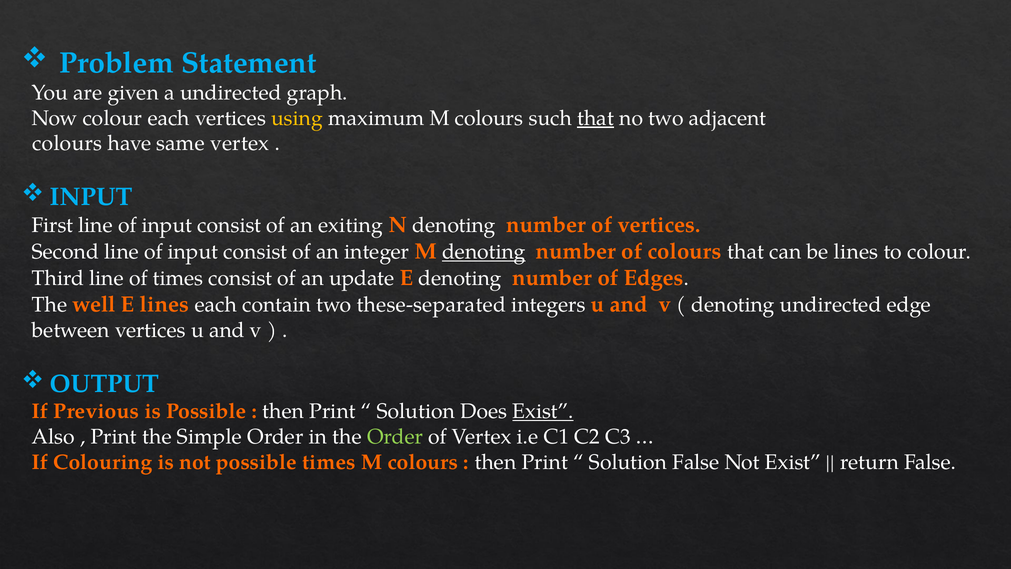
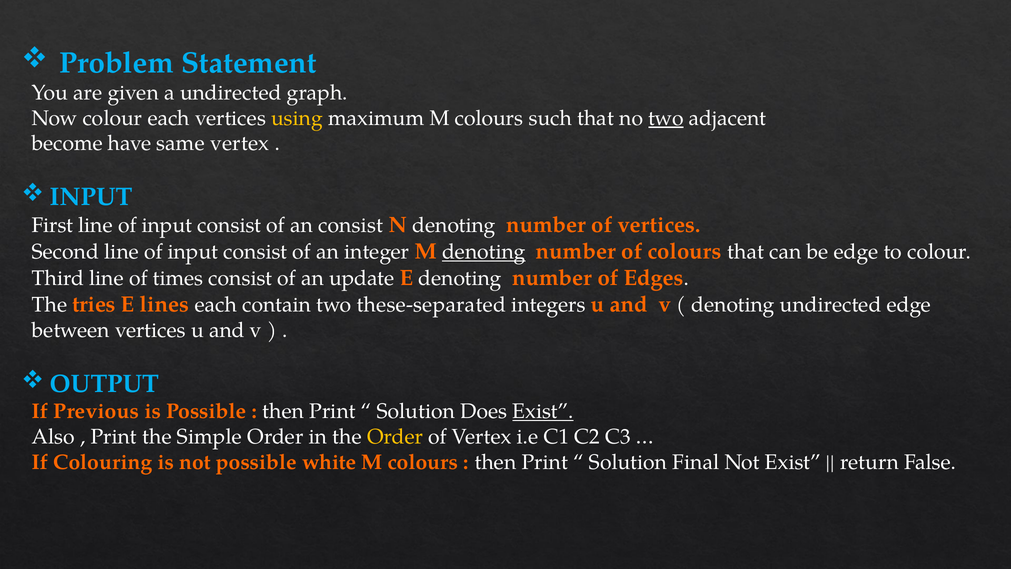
that underline: present -> none (595, 118)
two underline: none -> present (666, 118)
colours: colours -> become (67, 143)
an exiting: exiting -> consist (351, 225)
be lines: lines -> edge (856, 252)
well: well -> tries (94, 305)
Order colour: light green -> yellow (395, 437)
possible times: times -> white (329, 462)
Solution False: False -> Final (696, 462)
